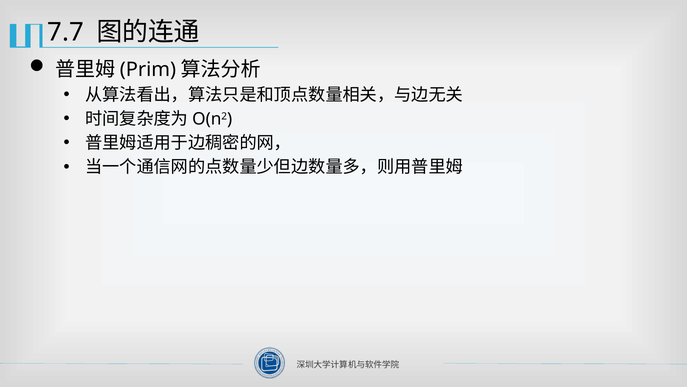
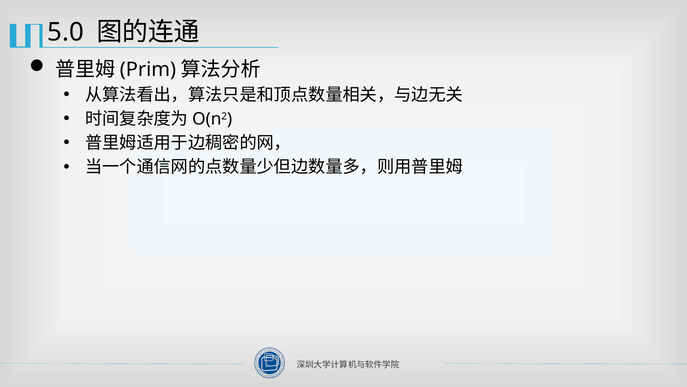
7.7: 7.7 -> 5.0 (66, 32)
